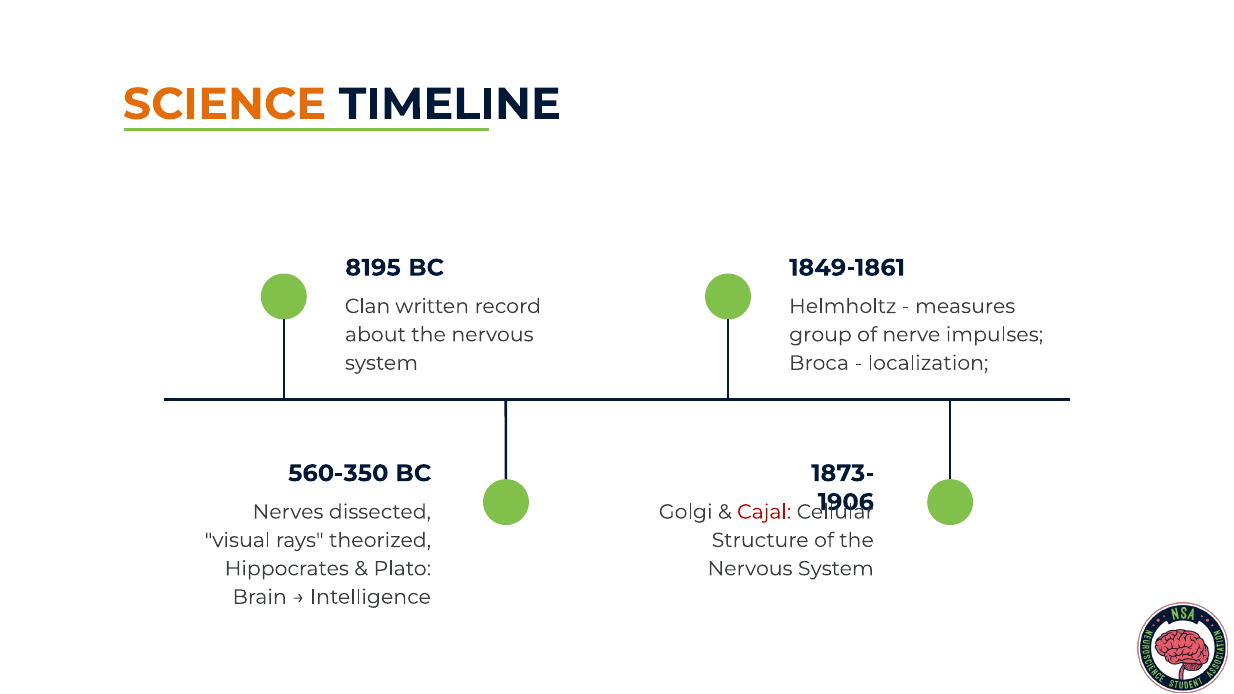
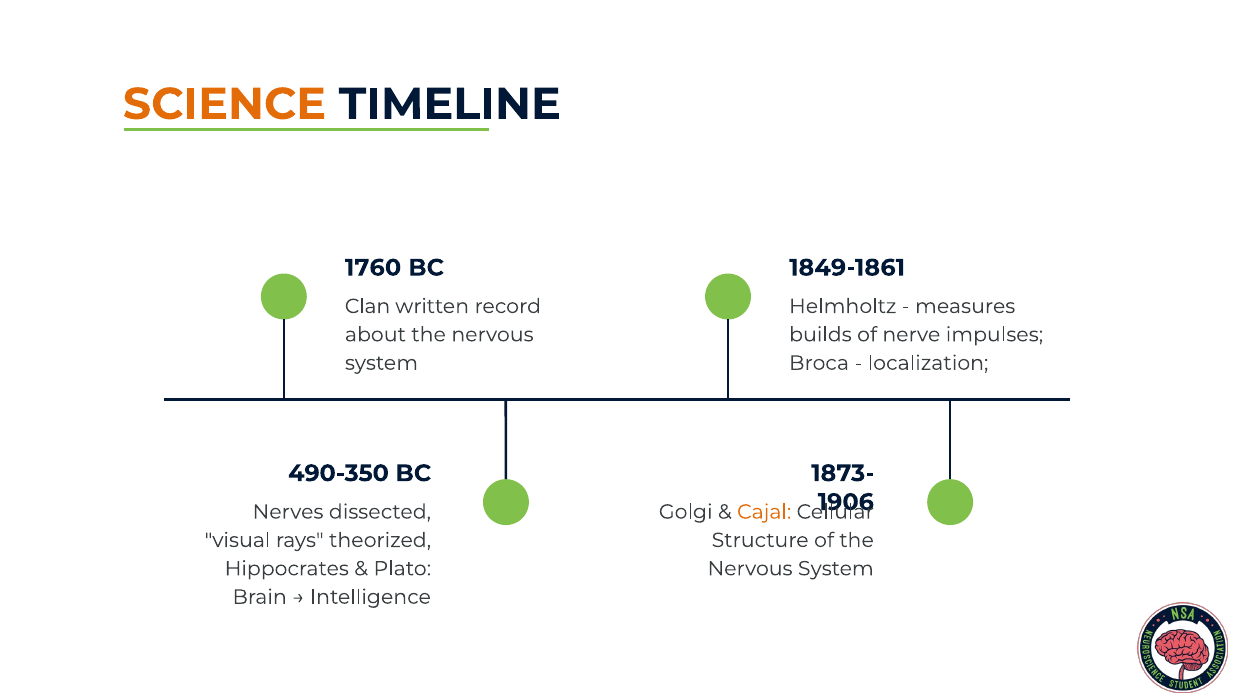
8195: 8195 -> 1760 (373, 268)
group: group -> builds (820, 335)
560-350: 560-350 -> 490-350 (338, 473)
Cajal colour: red -> orange (764, 512)
